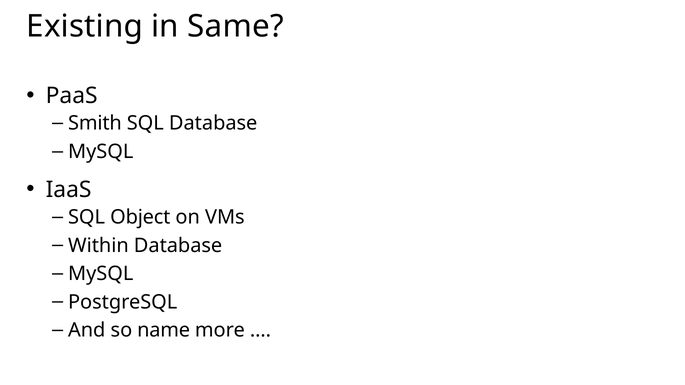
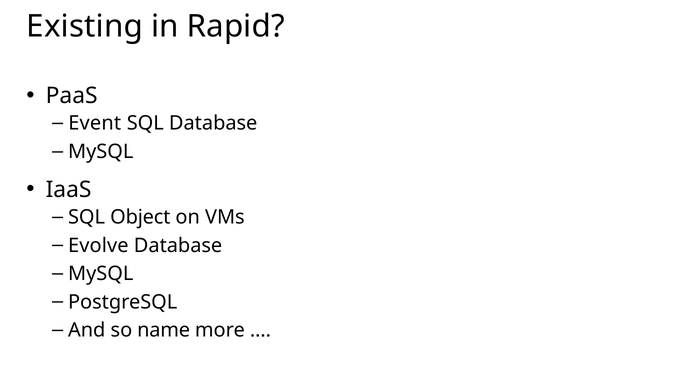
Same: Same -> Rapid (236, 27)
Smith: Smith -> Event (95, 123)
Within: Within -> Evolve (98, 246)
